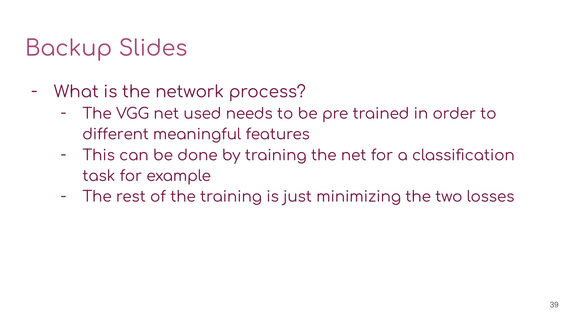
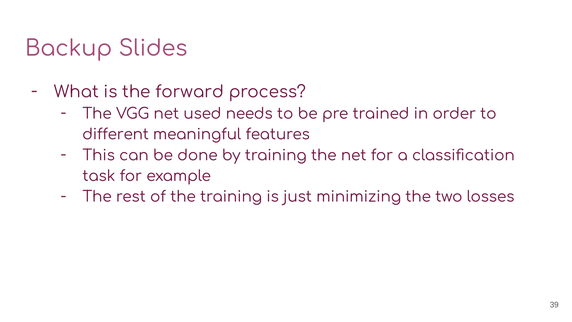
network: network -> forward (190, 92)
